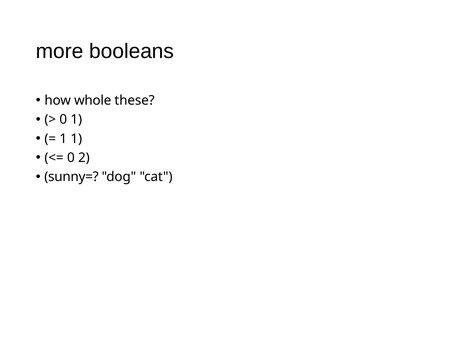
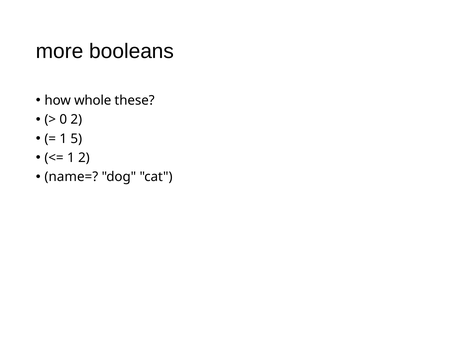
0 1: 1 -> 2 (76, 120)
1 1: 1 -> 5 (76, 139)
0: 0 -> 1 (71, 158)
sunny=: sunny= -> name= (71, 177)
